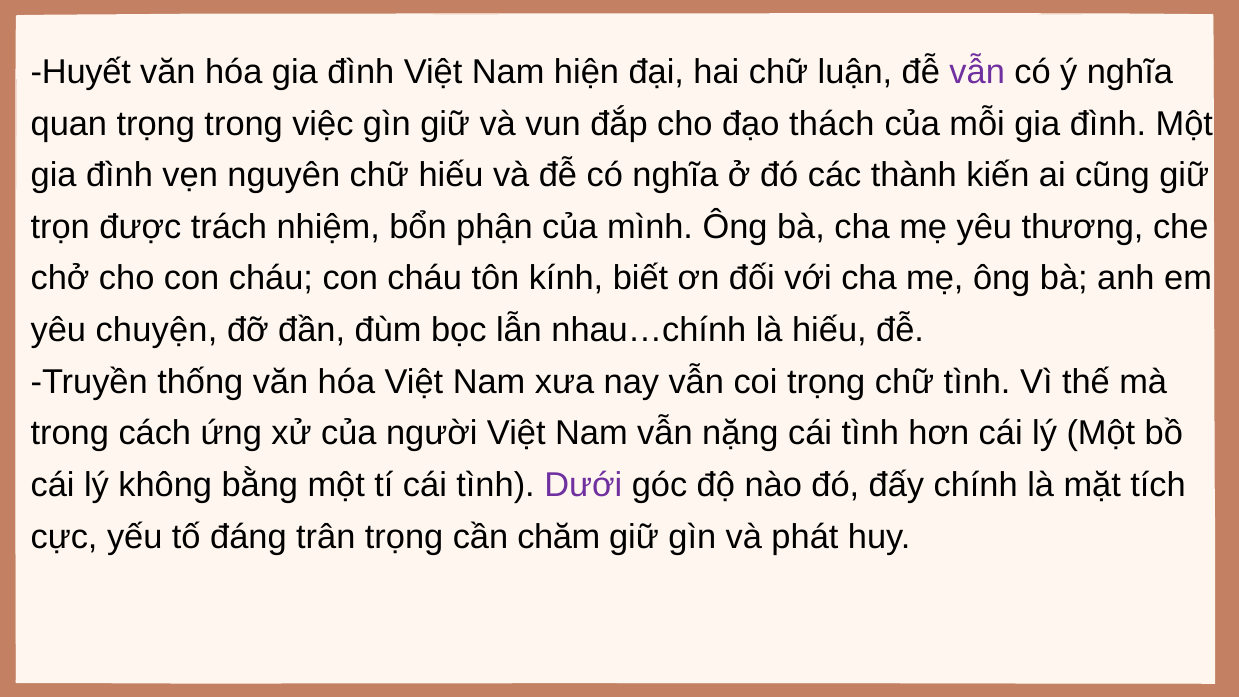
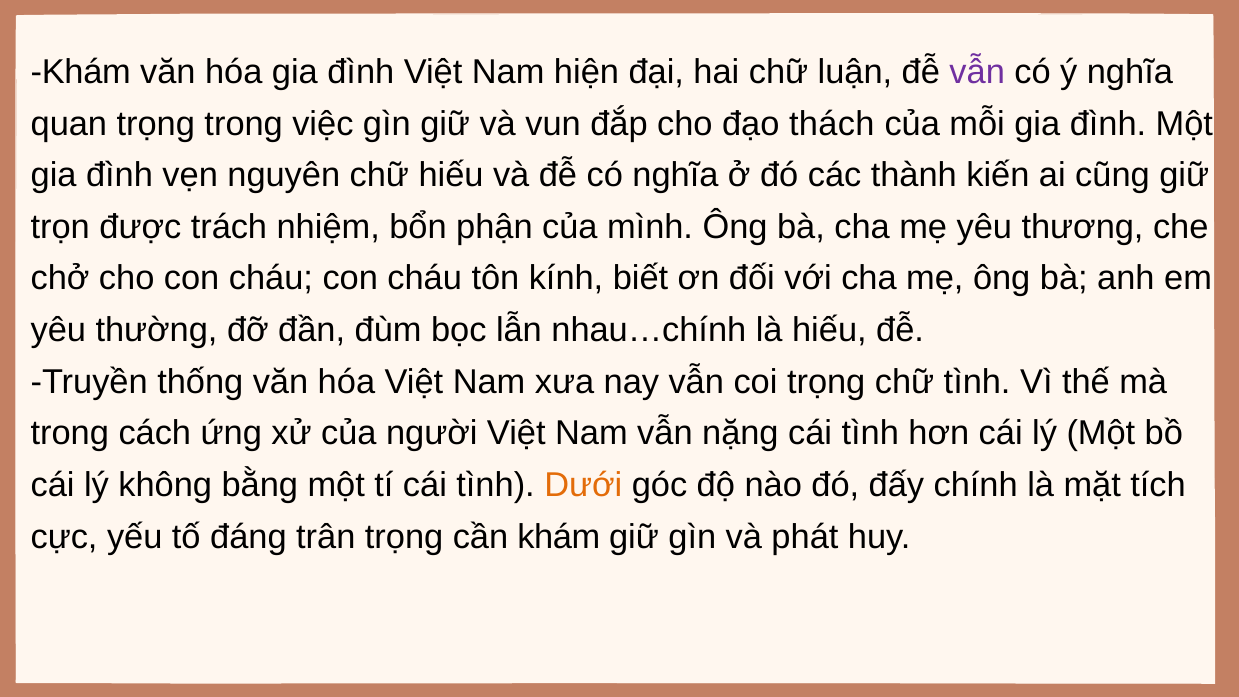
Huyết: Huyết -> Khám (81, 72)
chuyện: chuyện -> thường (157, 330)
Dưới colour: purple -> orange (583, 485)
cần chăm: chăm -> khám (559, 537)
